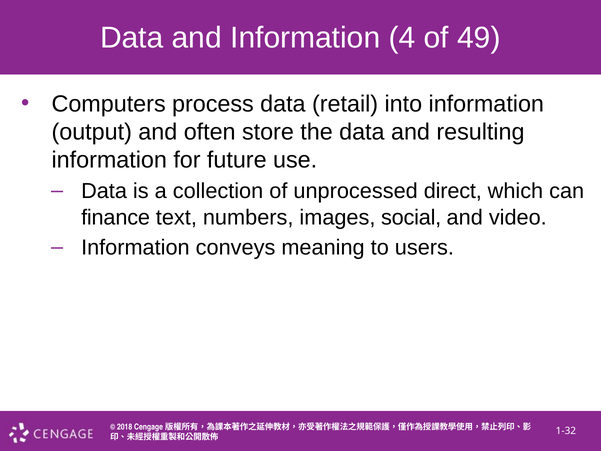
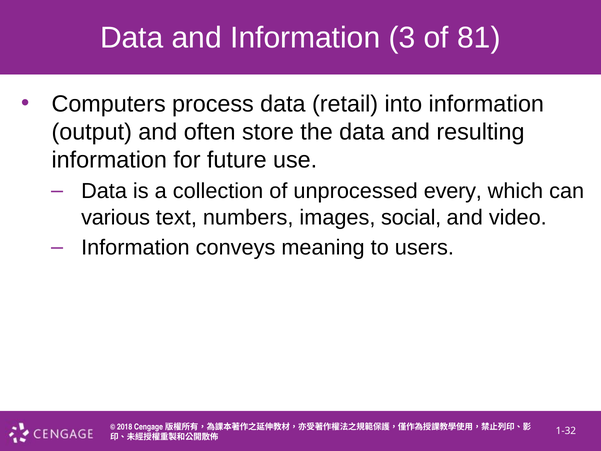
4: 4 -> 3 (402, 38)
49: 49 -> 81 (479, 38)
direct: direct -> every (453, 191)
finance: finance -> various (116, 217)
